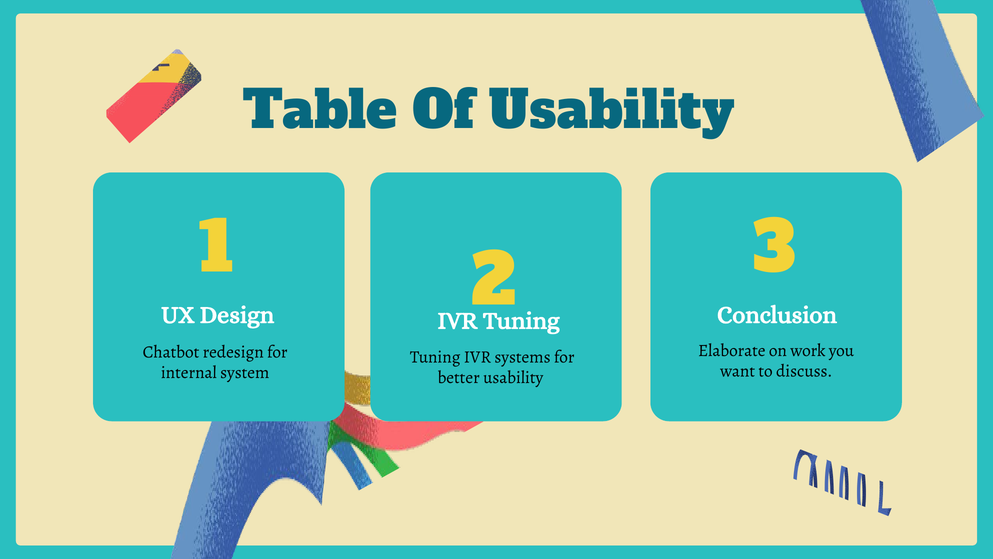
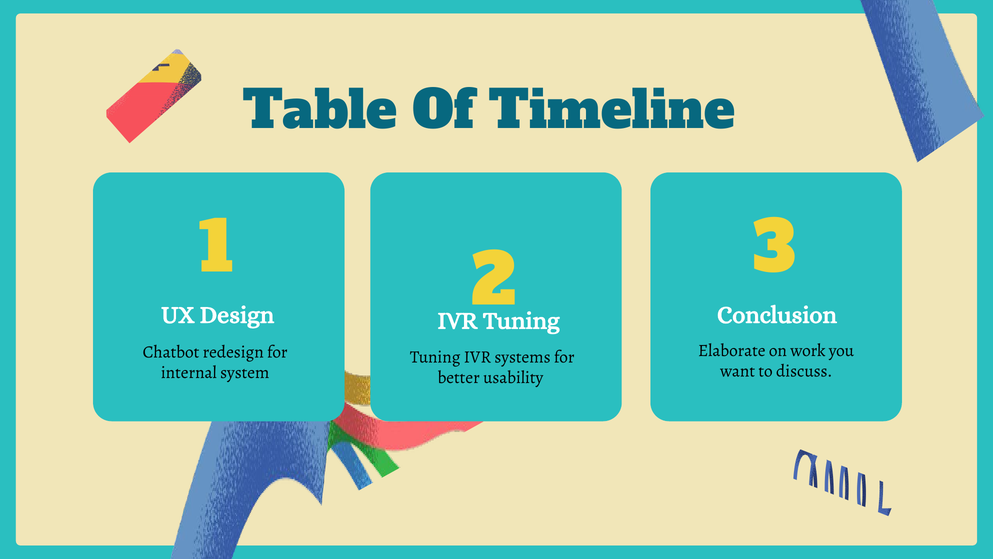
Of Usability: Usability -> Timeline (612, 111)
